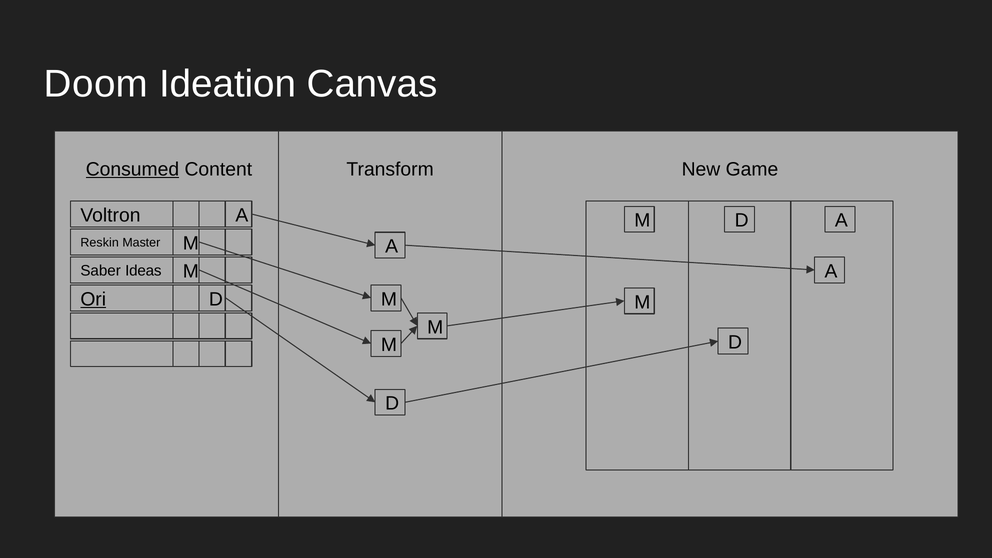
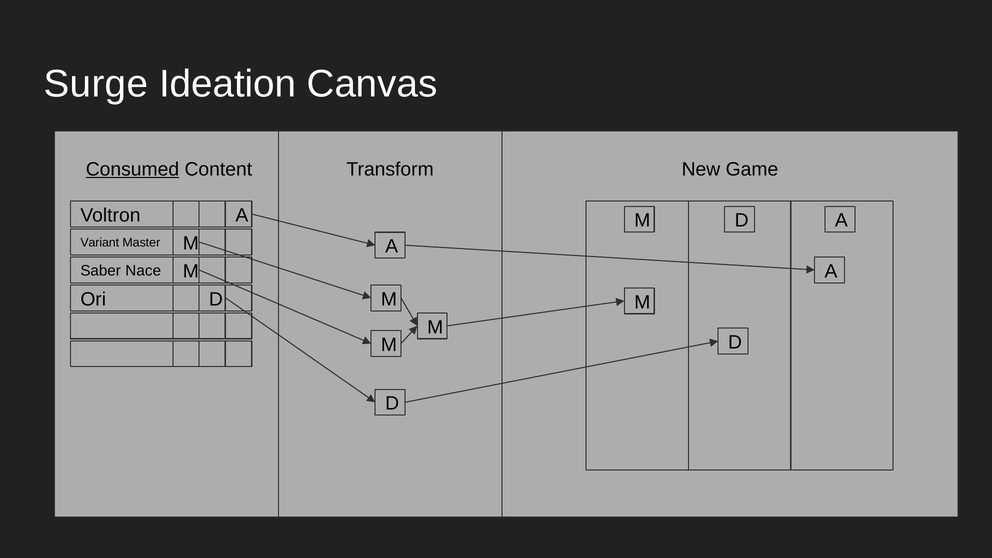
Doom: Doom -> Surge (96, 84)
Reskin: Reskin -> Variant (100, 243)
Ideas: Ideas -> Nace (143, 271)
Ori underline: present -> none (93, 299)
